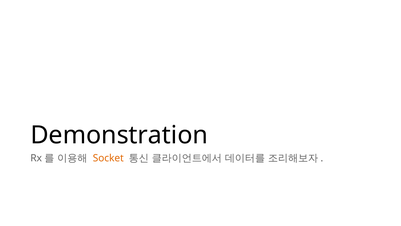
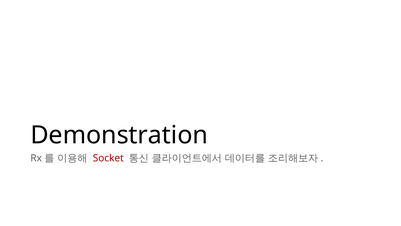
Socket colour: orange -> red (108, 158)
